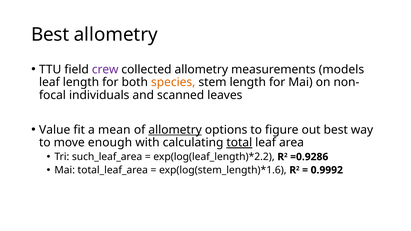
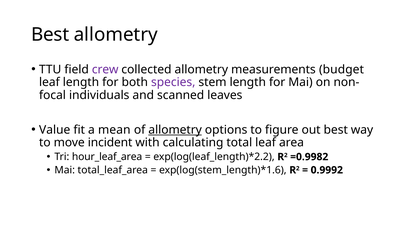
models: models -> budget (341, 69)
species colour: orange -> purple (173, 82)
enough: enough -> incident (110, 143)
total underline: present -> none (239, 143)
such_leaf_area: such_leaf_area -> hour_leaf_area (107, 157)
=0.9286: =0.9286 -> =0.9982 (309, 157)
